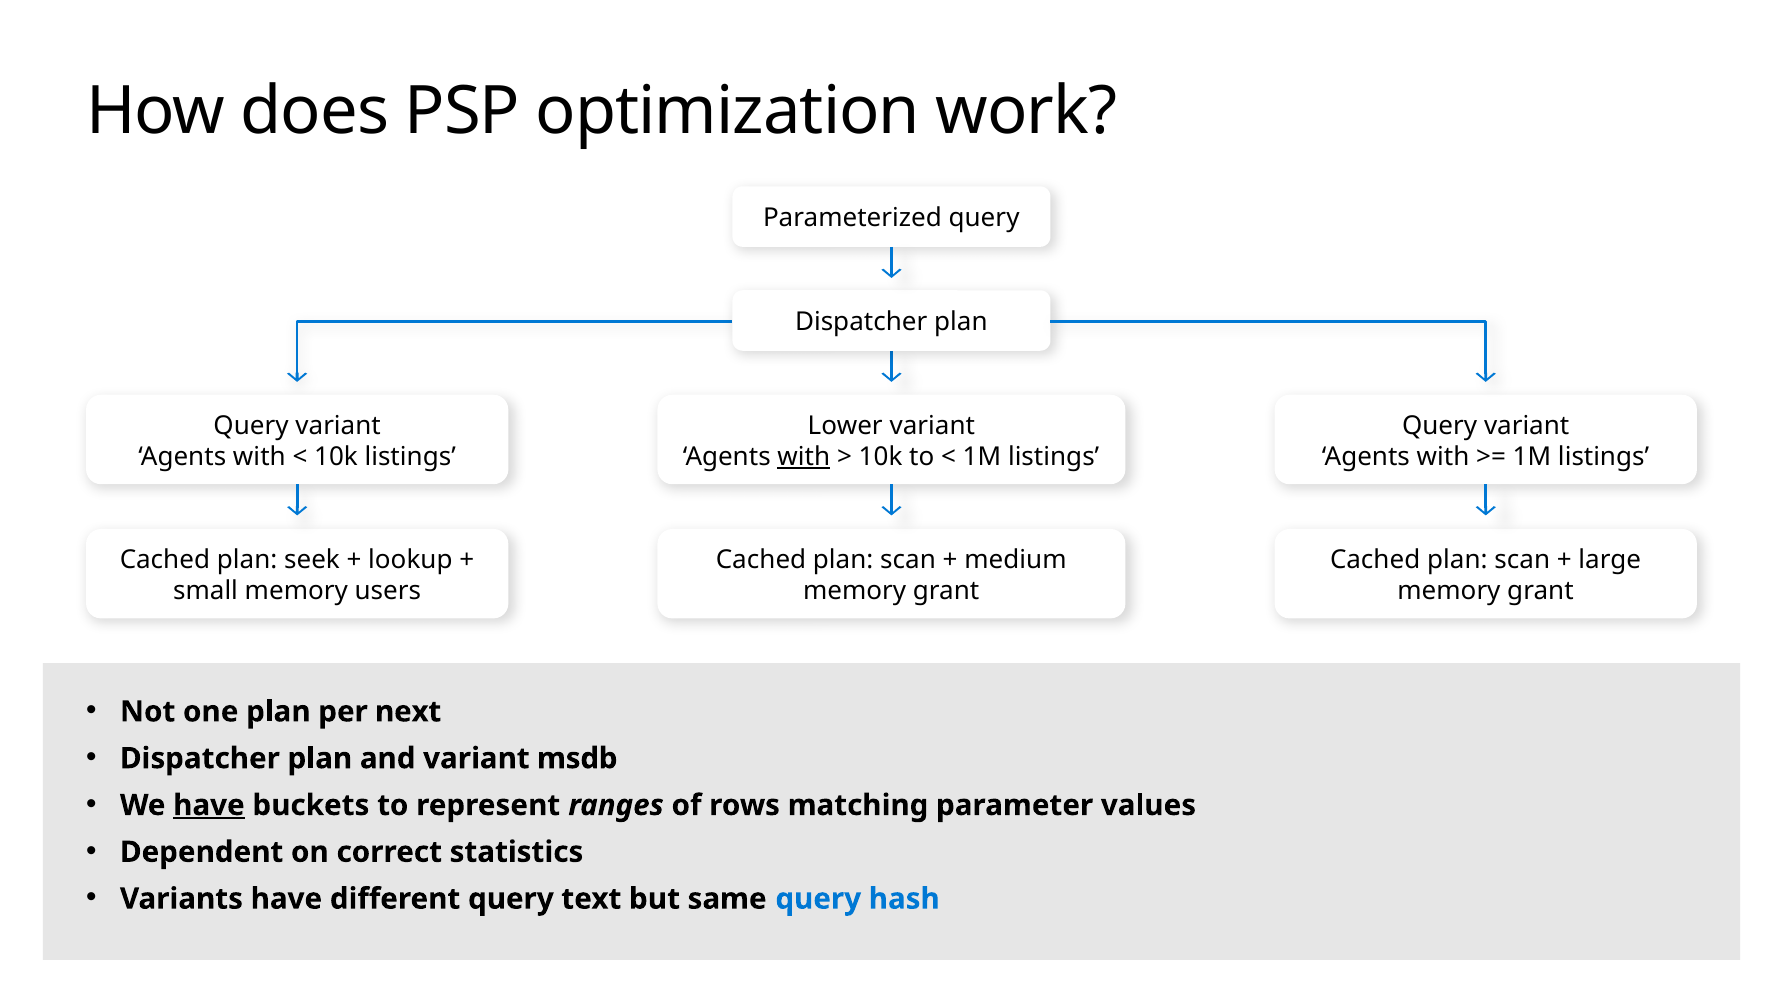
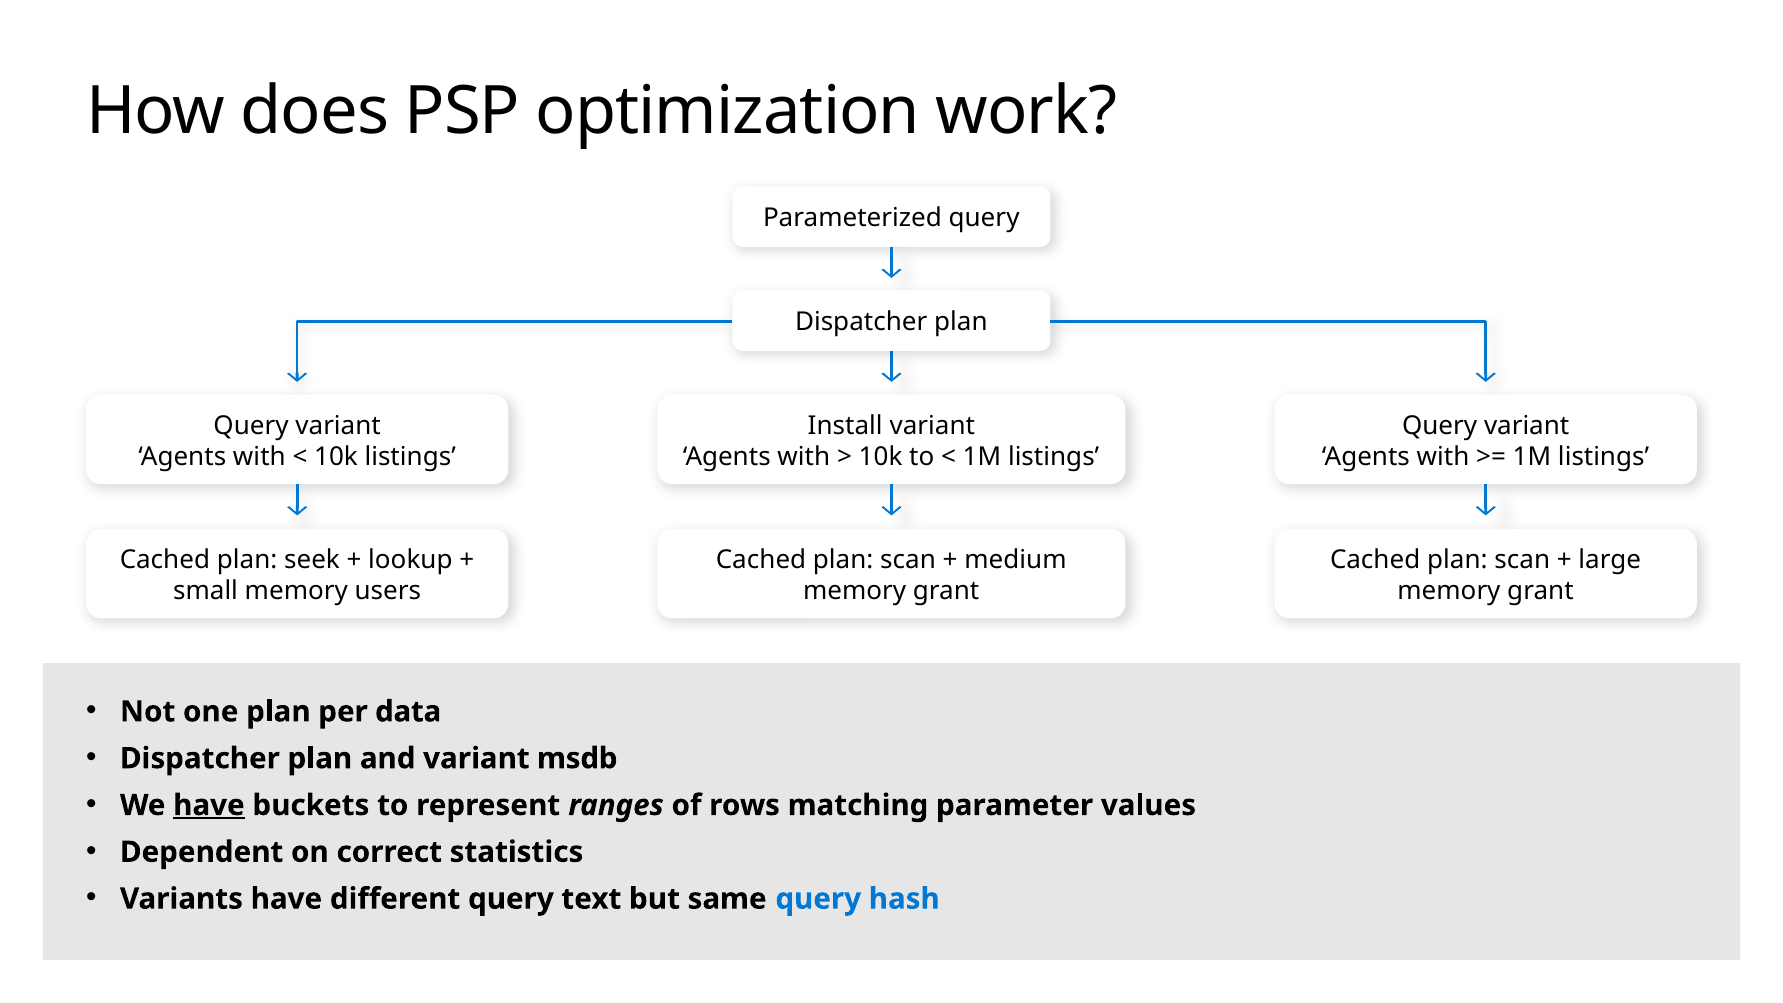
Lower: Lower -> Install (845, 426)
with underline: present -> none (804, 457)
next: next -> data (408, 712)
